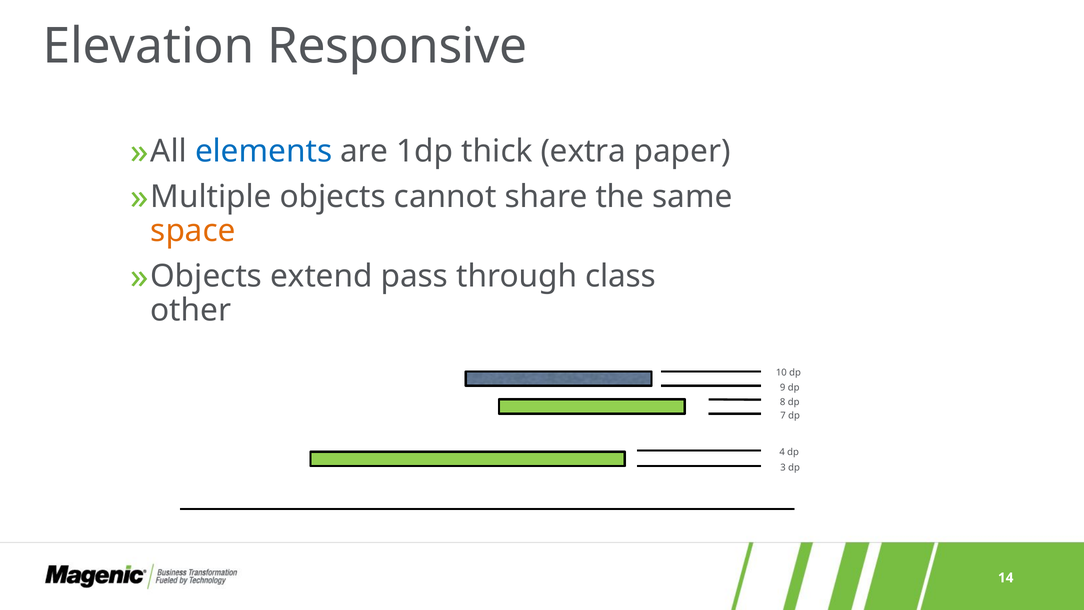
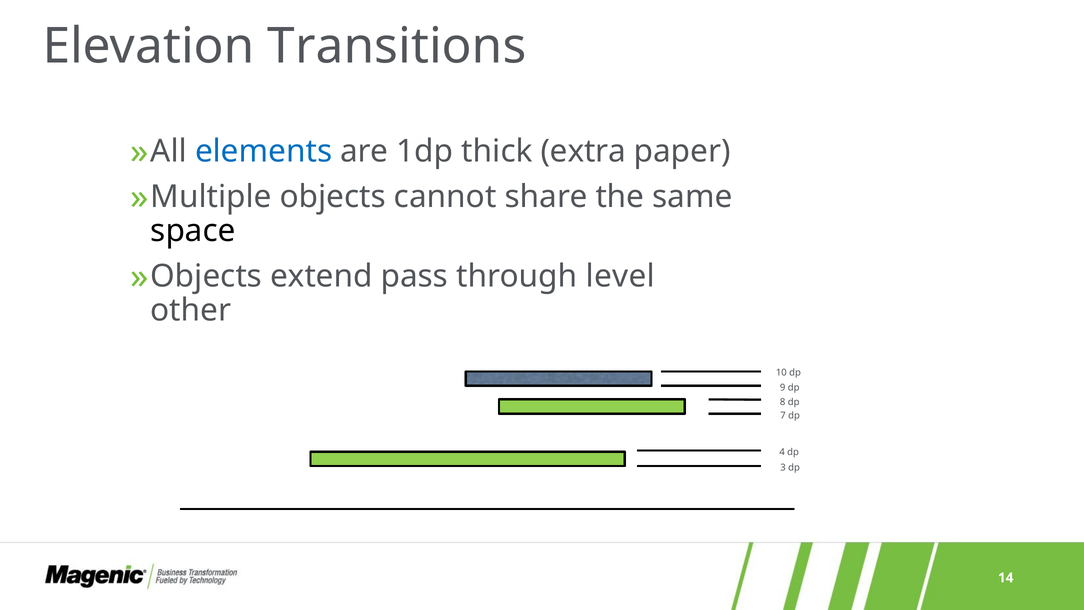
Responsive: Responsive -> Transitions (397, 46)
space colour: orange -> black (193, 231)
class: class -> level (620, 276)
